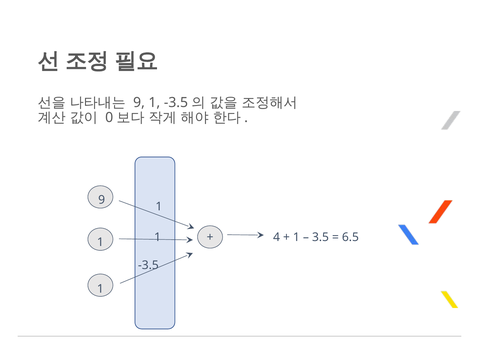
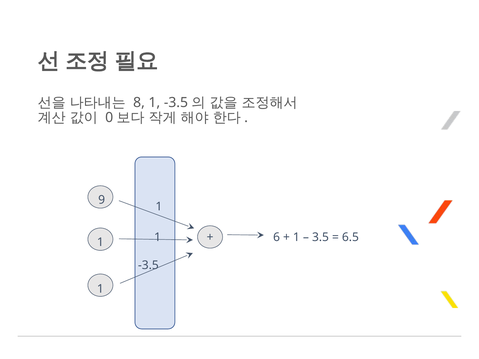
9: 9 -> 8 (139, 103)
4: 4 -> 6 (277, 237)
